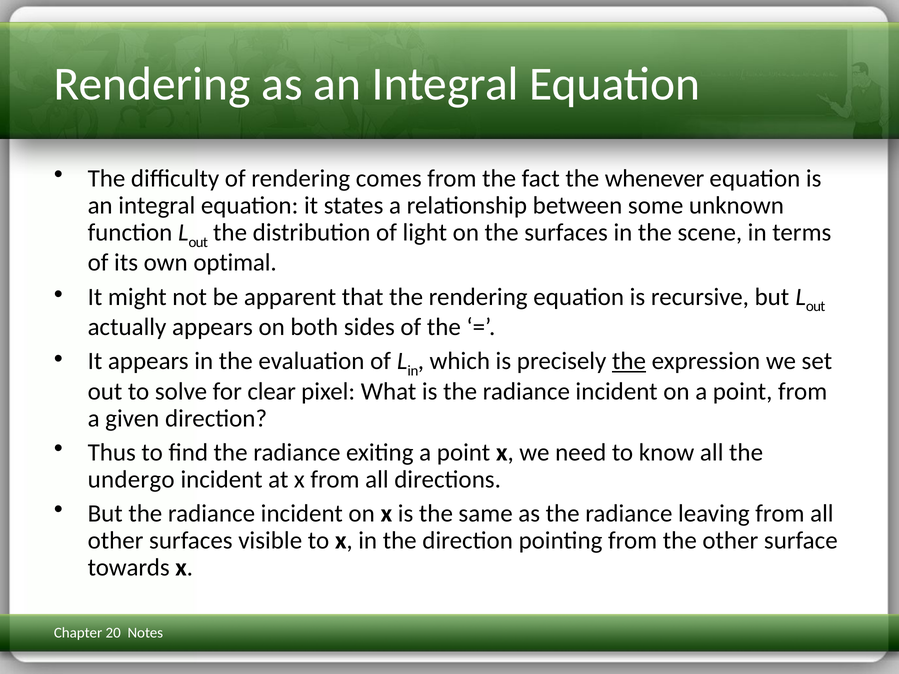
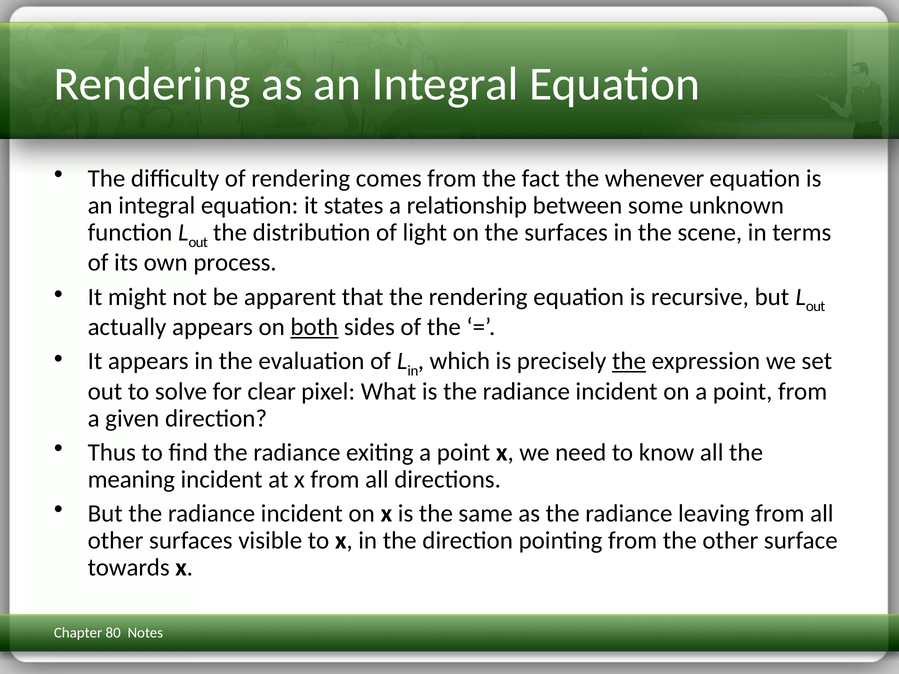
optimal: optimal -> process (235, 263)
both underline: none -> present (314, 327)
undergo: undergo -> meaning (131, 480)
20: 20 -> 80 (113, 633)
